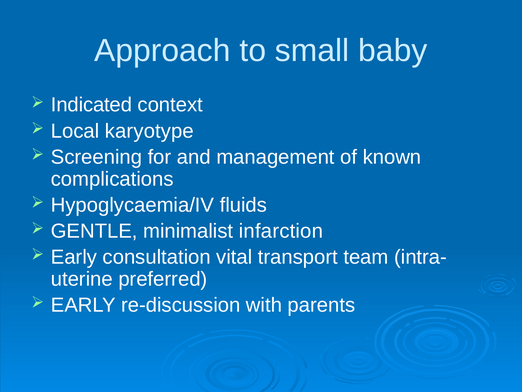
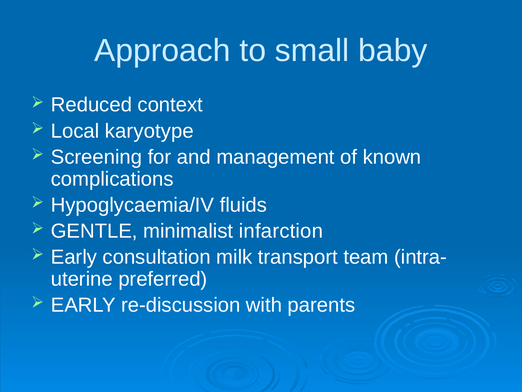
Indicated: Indicated -> Reduced (91, 105)
vital: vital -> milk (234, 257)
